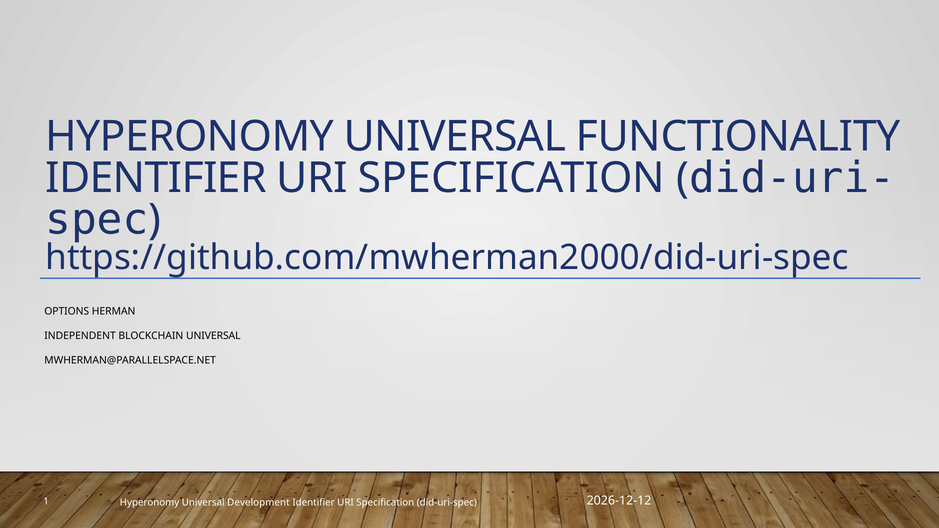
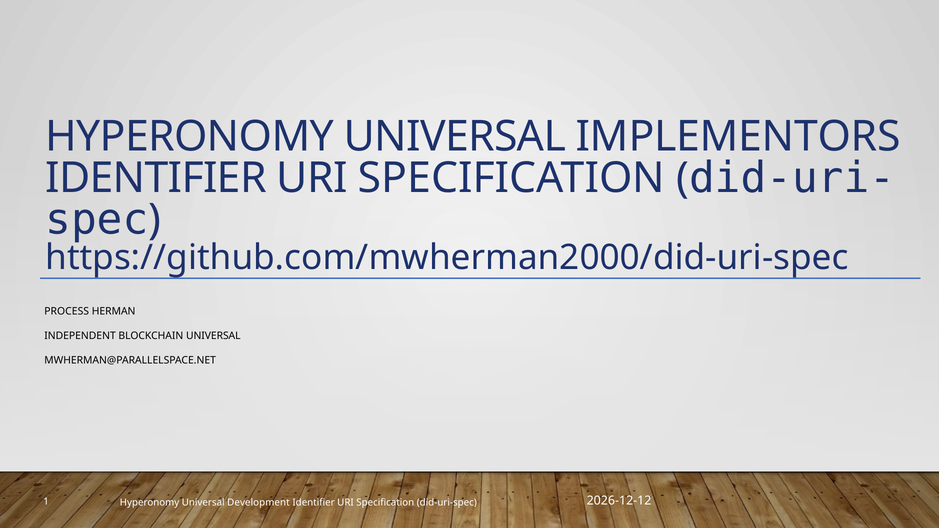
FUNCTIONALITY: FUNCTIONALITY -> IMPLEMENTORS (738, 137)
OPTIONS: OPTIONS -> PROCESS (67, 311)
